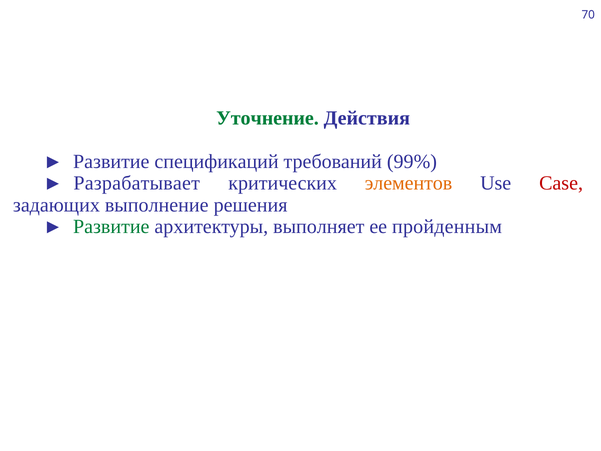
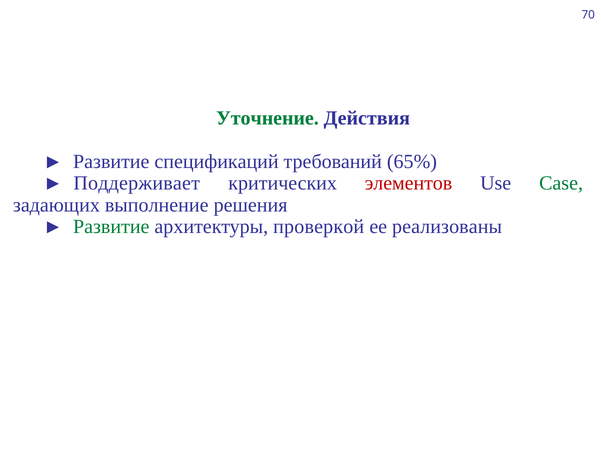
99%: 99% -> 65% (412, 162)
Разрабатывает: Разрабатывает -> Поддерживает (137, 183)
элементов colour: orange -> red (409, 183)
Case colour: red -> green (561, 183)
выполняет: выполняет -> проверкой (319, 226)
пройденным: пройденным -> реализованы (447, 226)
